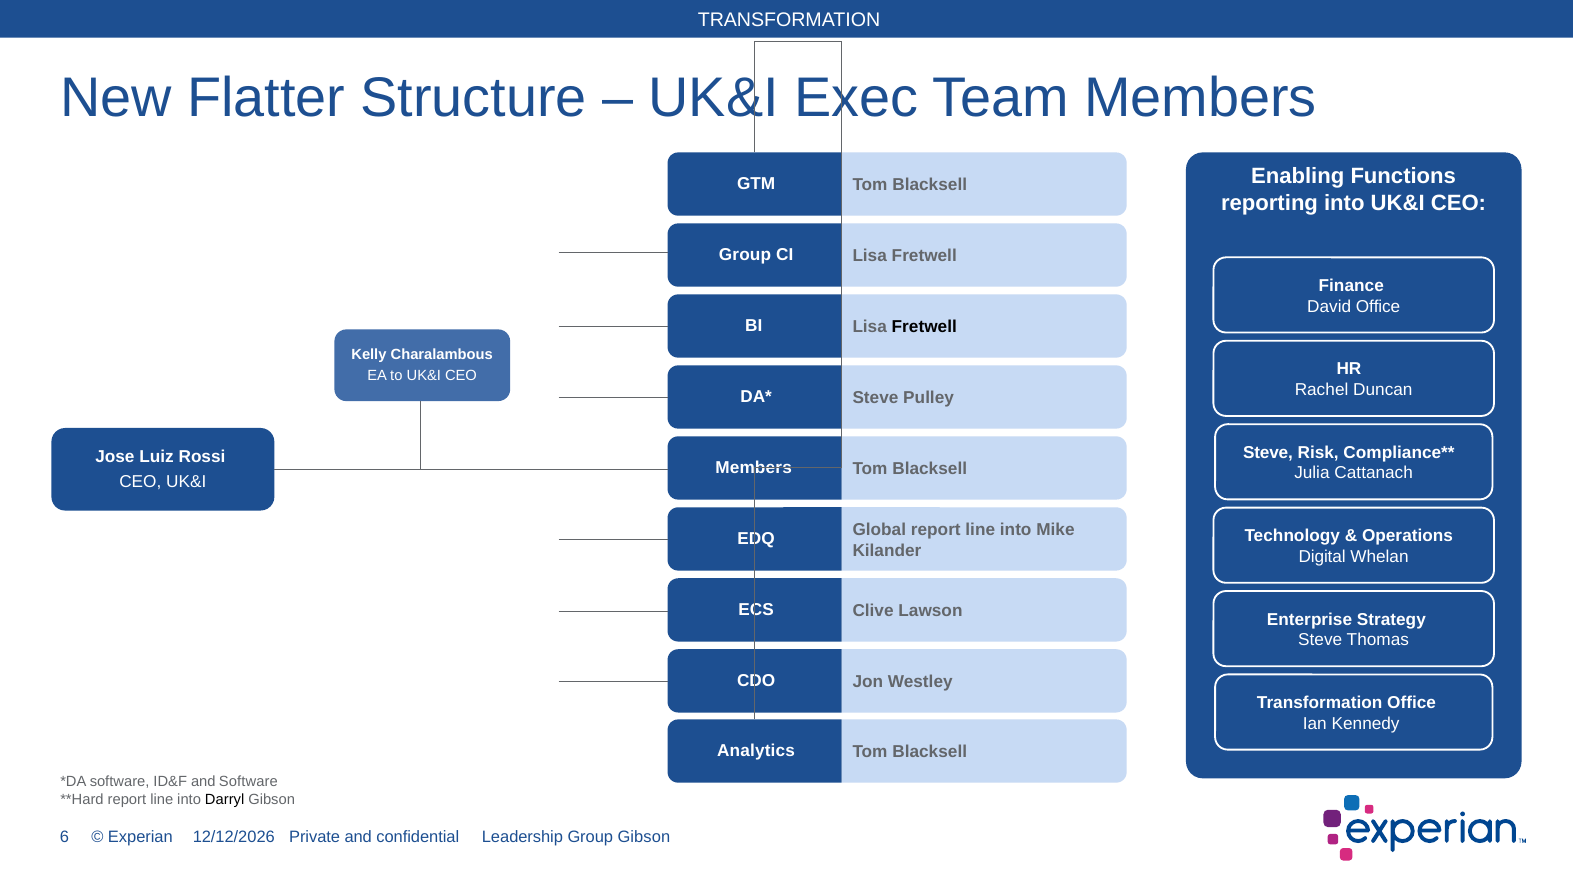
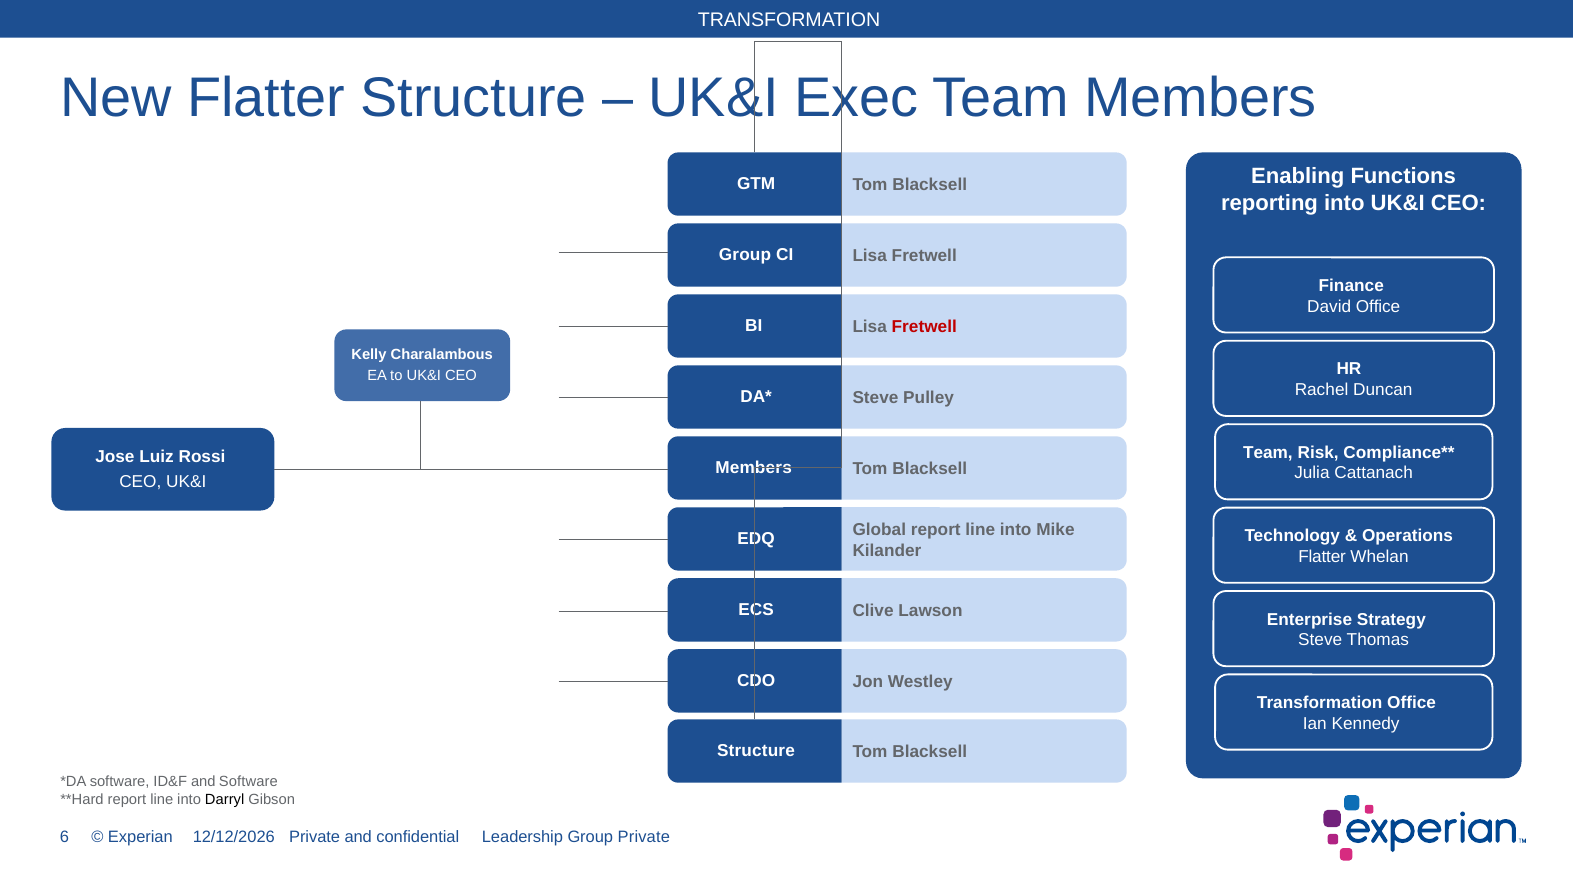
Fretwell colour: black -> red (924, 327)
Steve: Steve -> Team (1268, 453)
Digital: Digital -> Flatter (1322, 557)
Analytics: Analytics -> Structure (756, 751)
Group Gibson: Gibson -> Private (644, 837)
